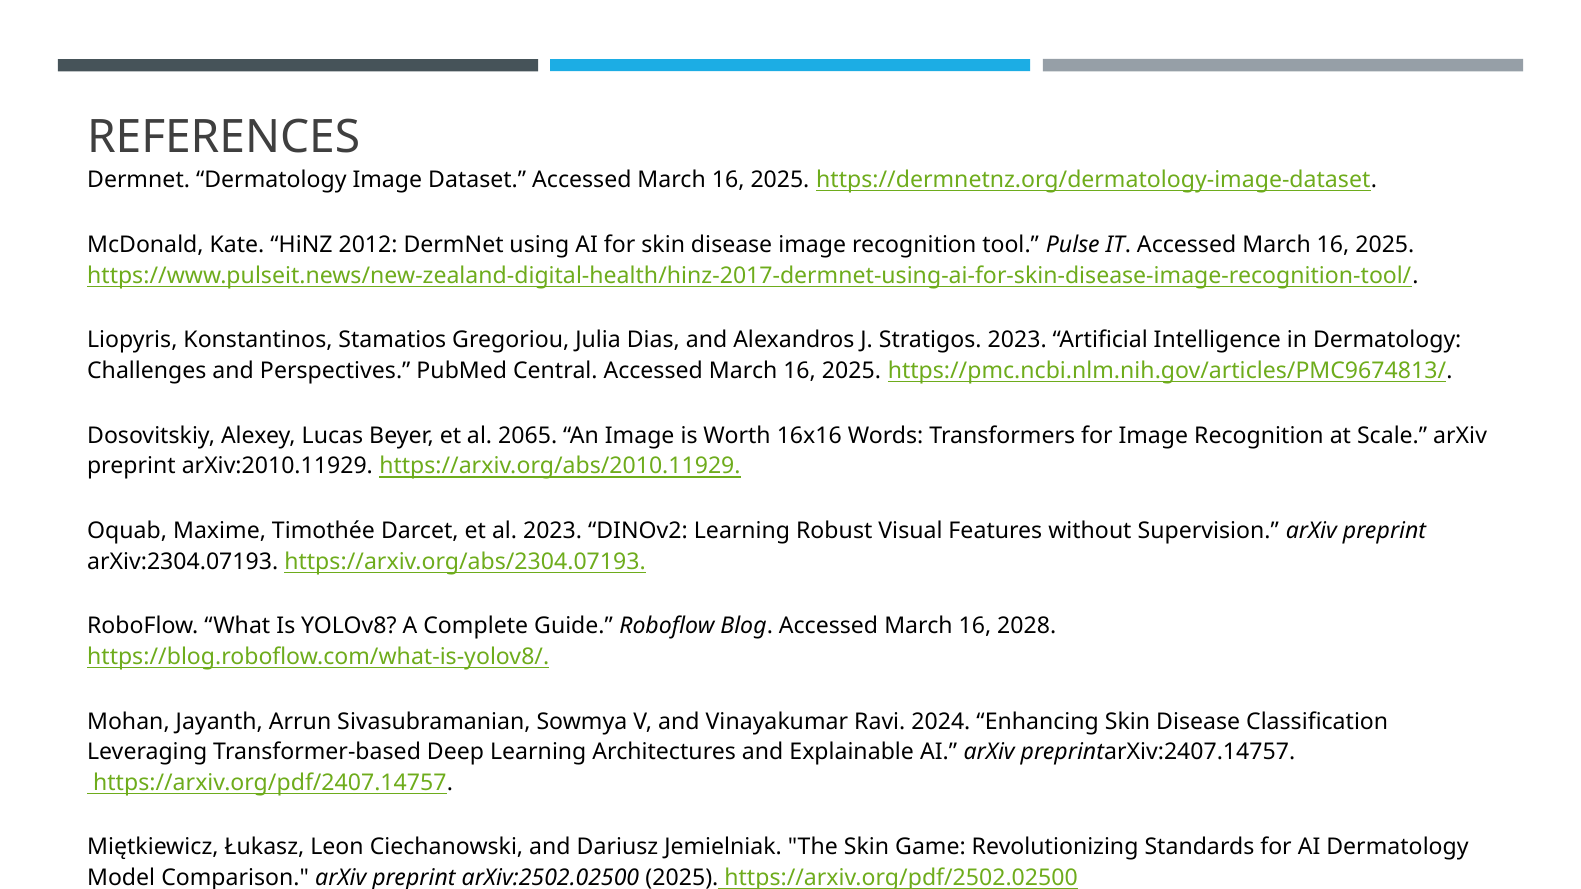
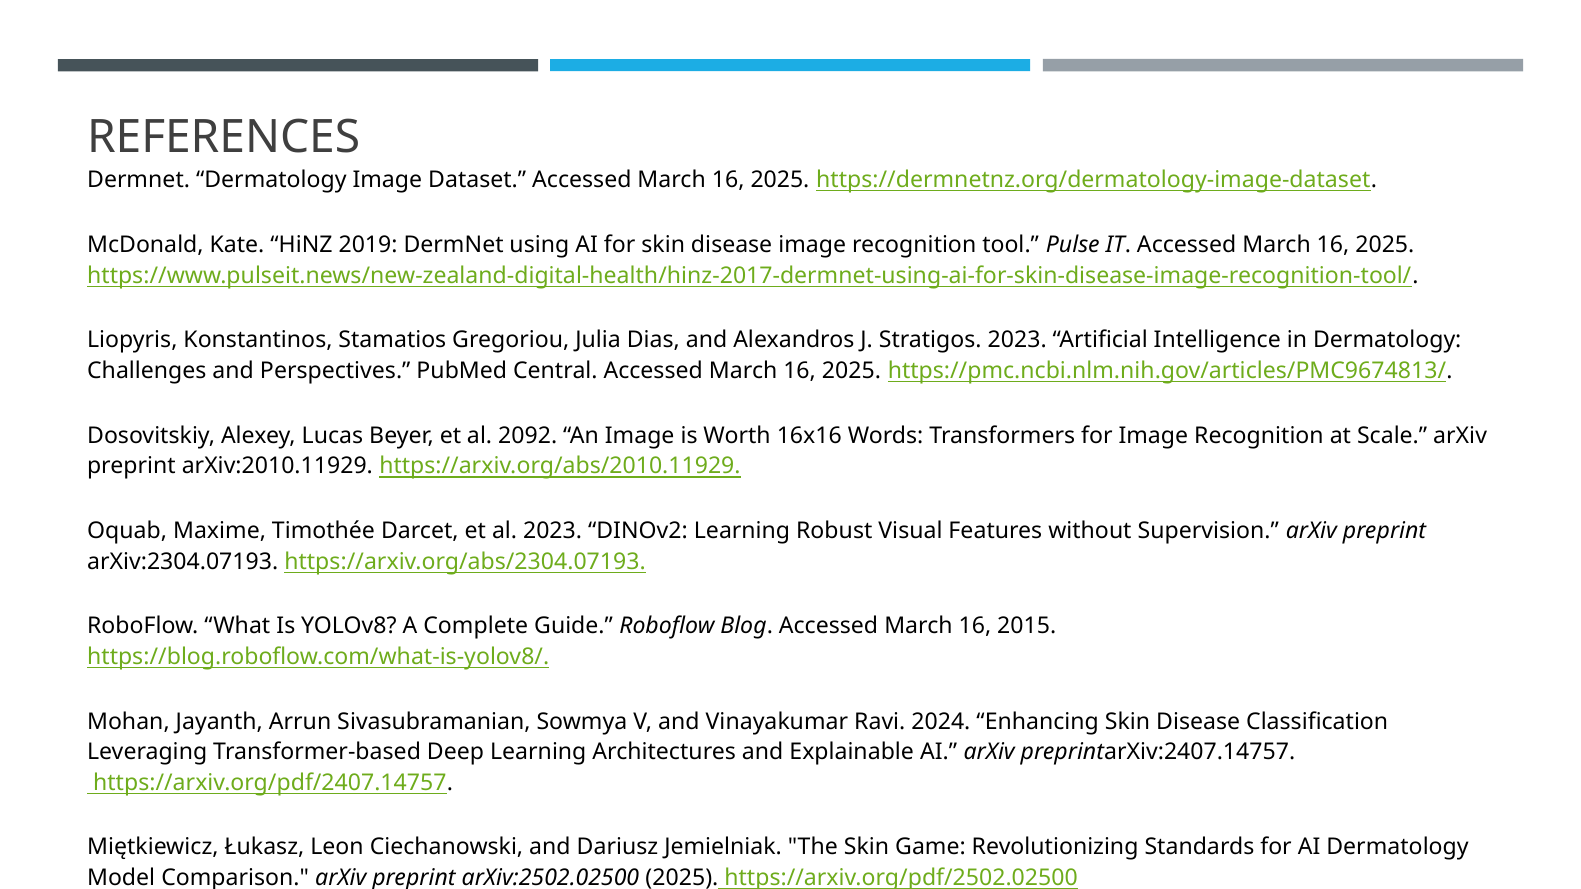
2012: 2012 -> 2019 (368, 245)
2065: 2065 -> 2092 (528, 436)
2028: 2028 -> 2015 (1027, 626)
